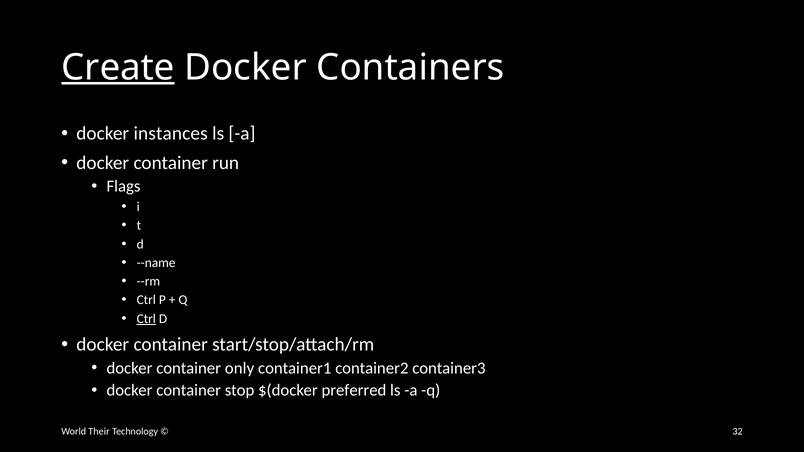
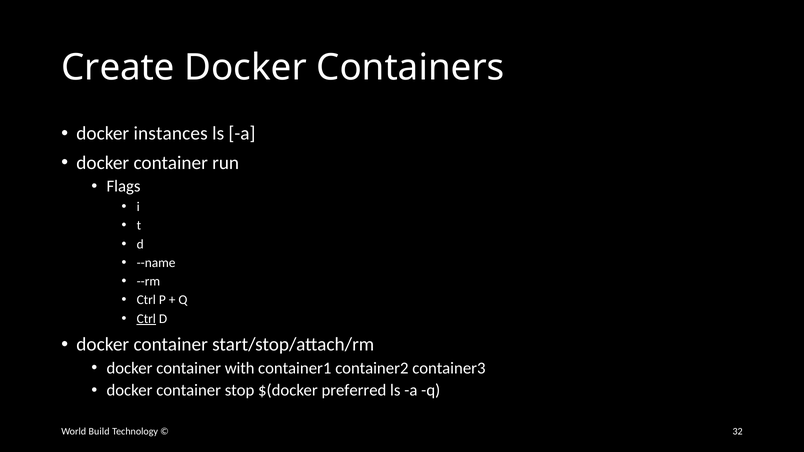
Create underline: present -> none (118, 68)
only: only -> with (240, 368)
Their: Their -> Build (99, 432)
